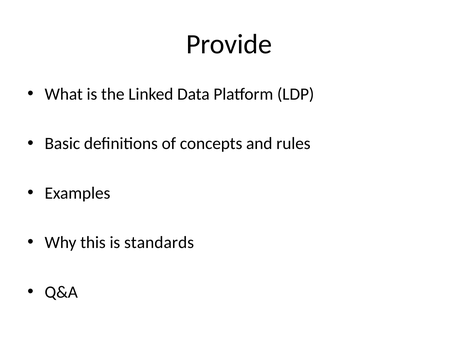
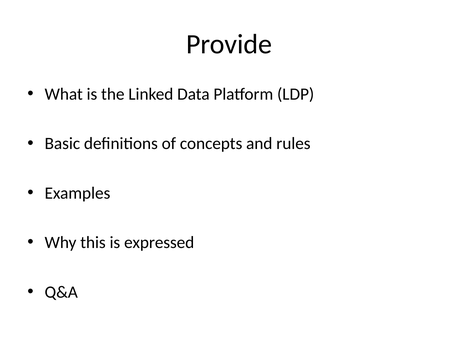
standards: standards -> expressed (159, 242)
